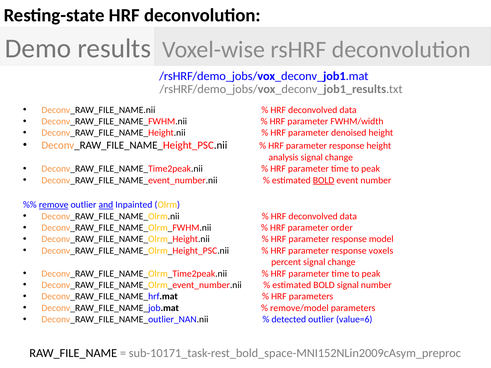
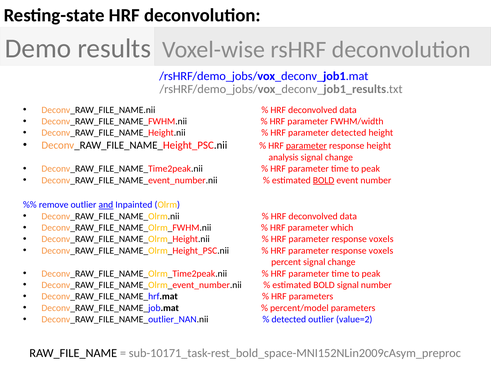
parameter denoised: denoised -> detected (349, 133)
parameter underline: none -> present (306, 146)
remove underline: present -> none (54, 205)
order: order -> which (342, 228)
model: model -> voxels (381, 239)
remove/model: remove/model -> percent/model (299, 308)
value=6: value=6 -> value=2 (354, 320)
